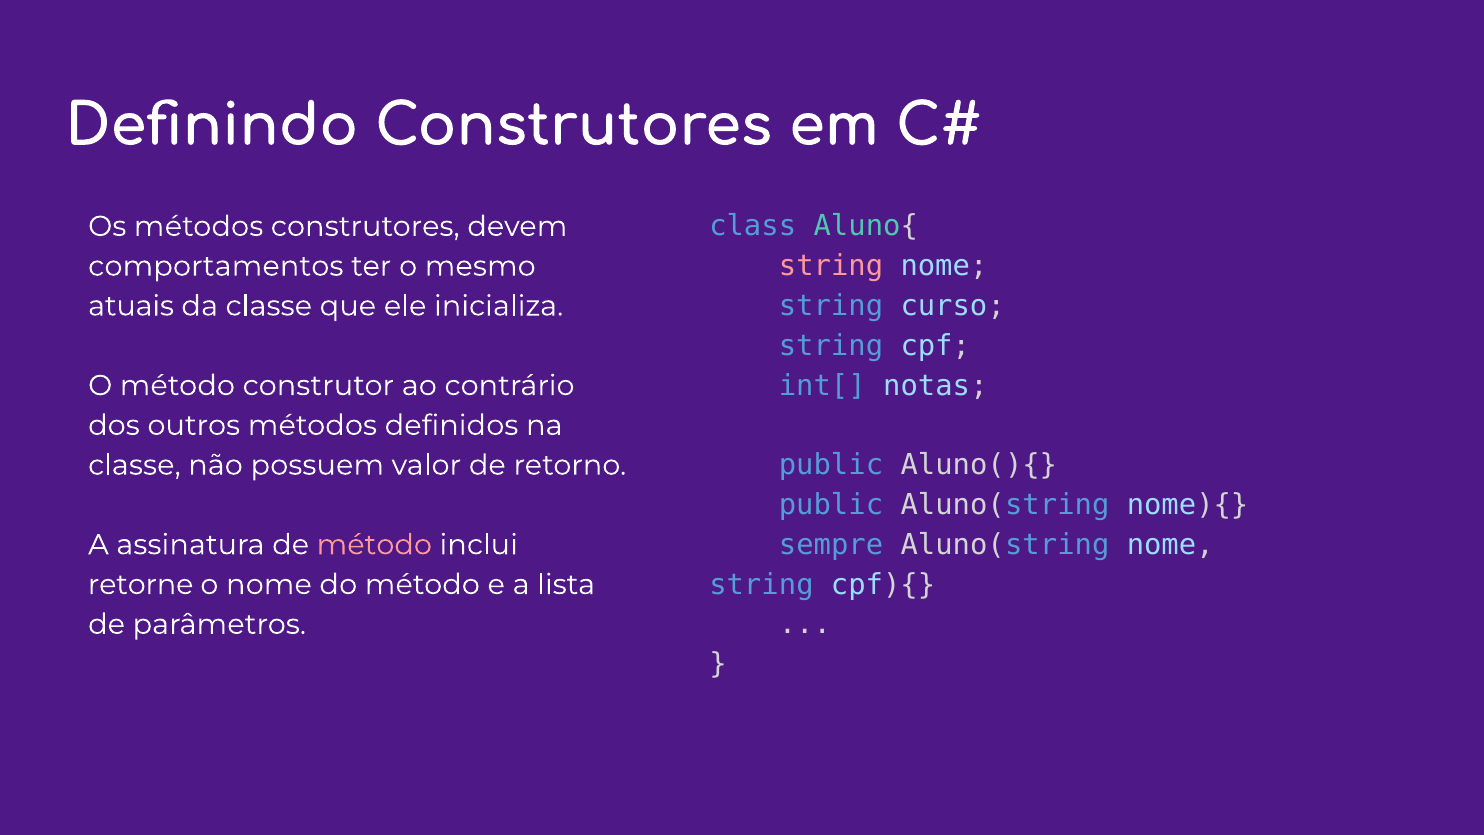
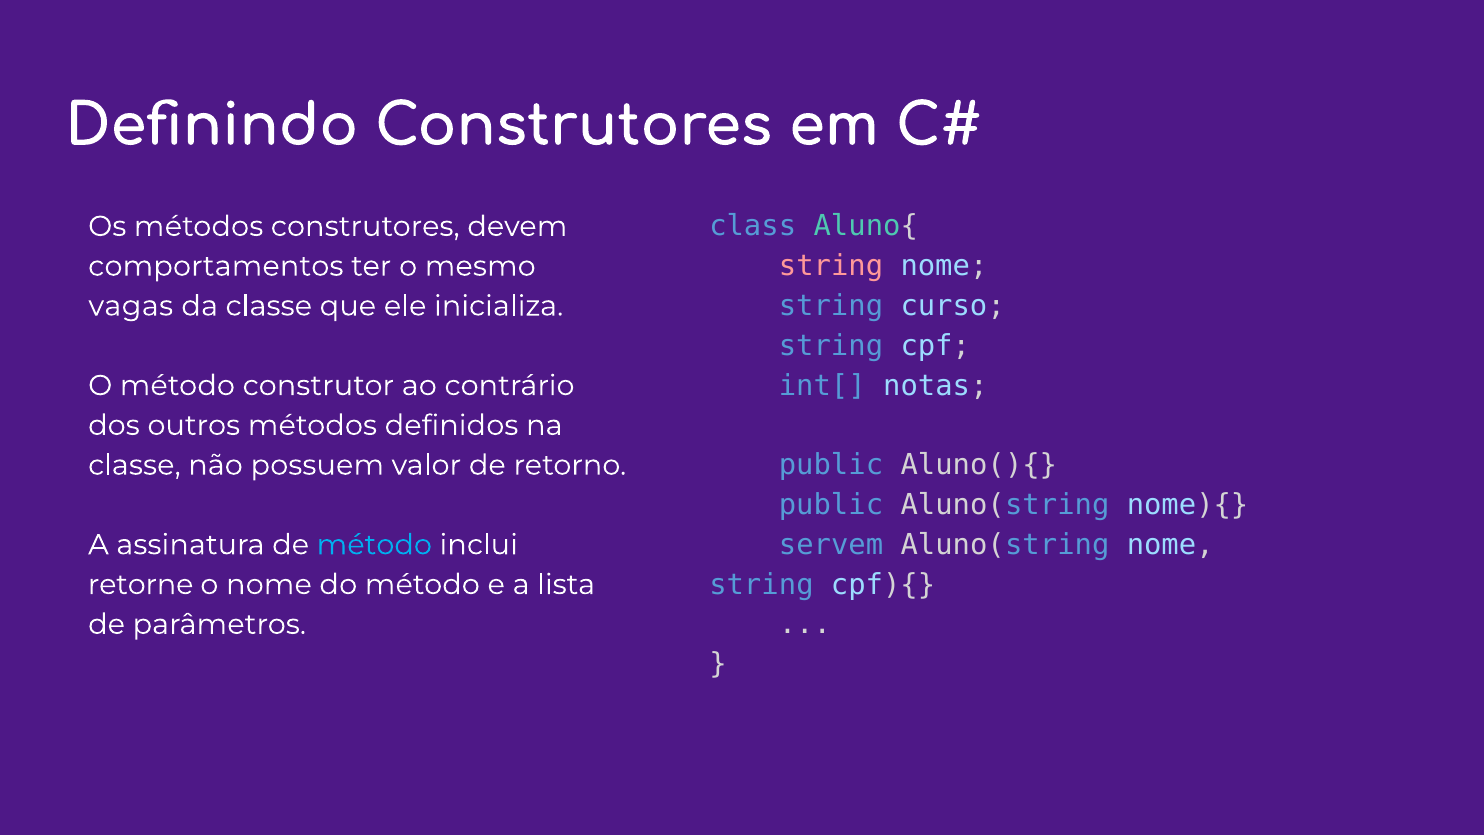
atuais: atuais -> vagas (131, 306)
sempre: sempre -> servem (831, 545)
método colour: pink -> light blue (374, 545)
